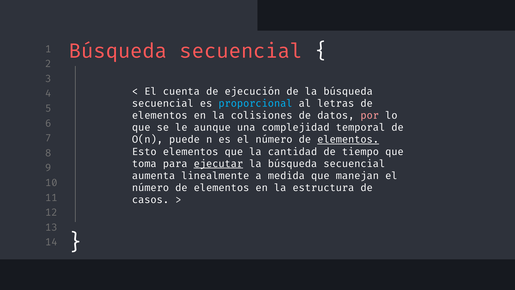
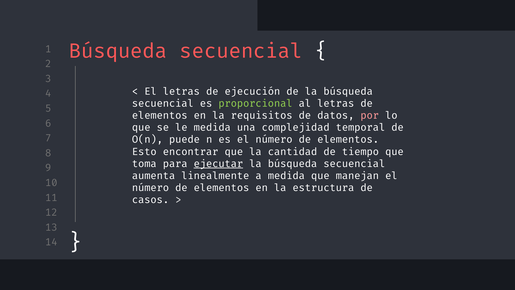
El cuenta: cuenta -> letras (181, 91)
proporcional colour: light blue -> light green (255, 103)
colisiones: colisiones -> requisitos (262, 115)
le aunque: aunque -> medida (212, 127)
elementos underline: present -> none (348, 140)
Esto elementos: elementos -> encontrar (191, 152)
